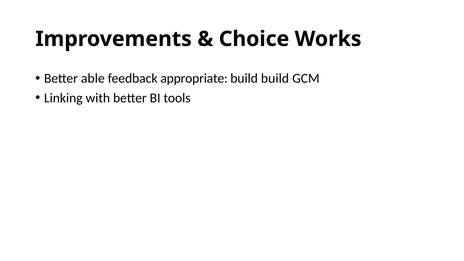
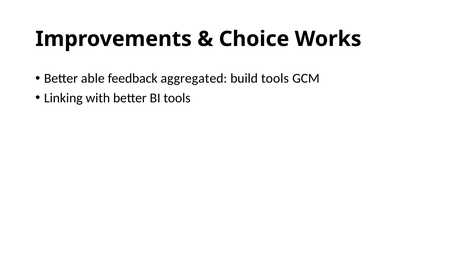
appropriate: appropriate -> aggregated (194, 78)
build build: build -> tools (275, 78)
